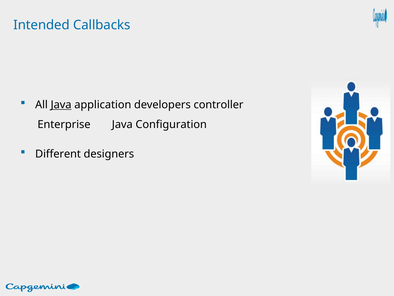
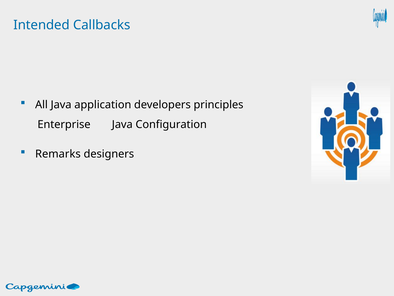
Java underline: present -> none (61, 105)
controller: controller -> principles (219, 105)
Different: Different -> Remarks (58, 154)
